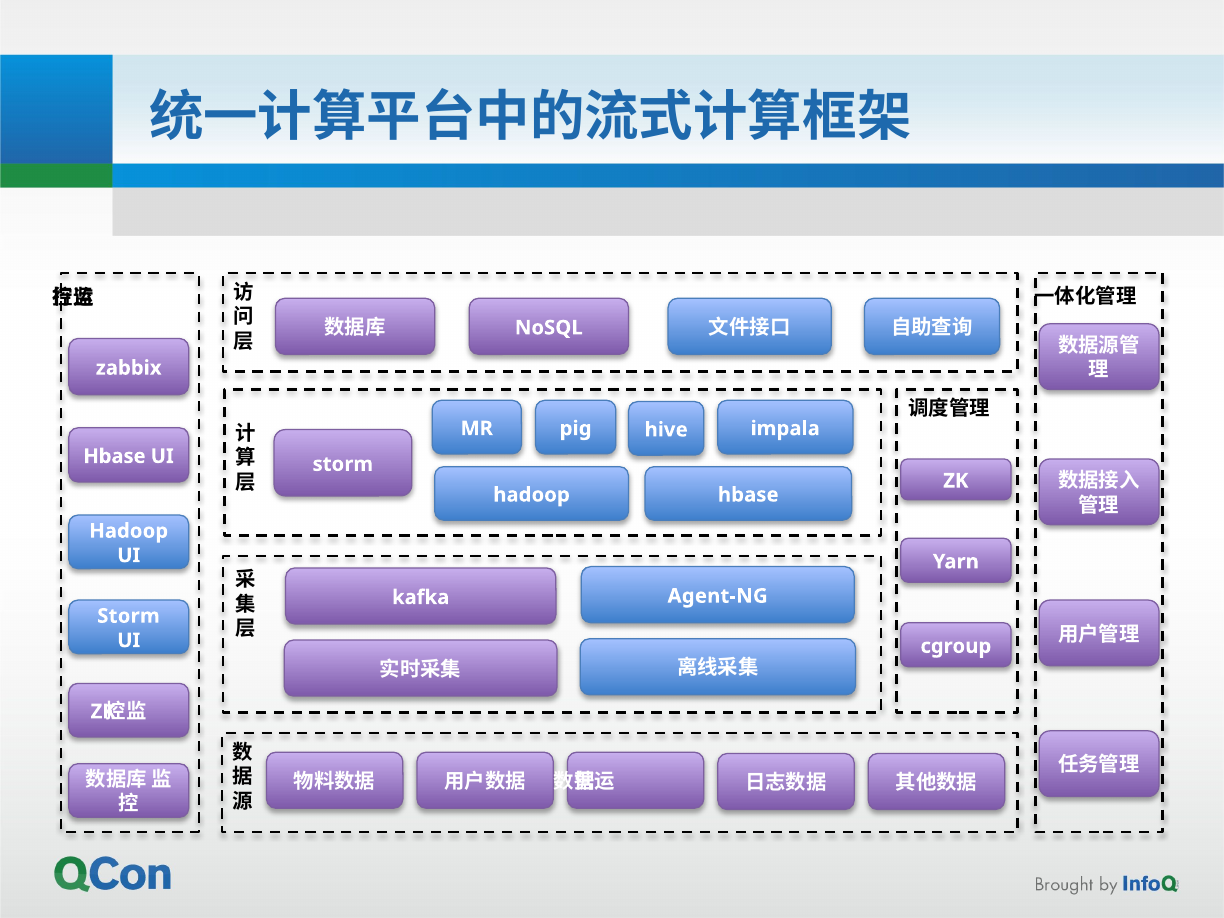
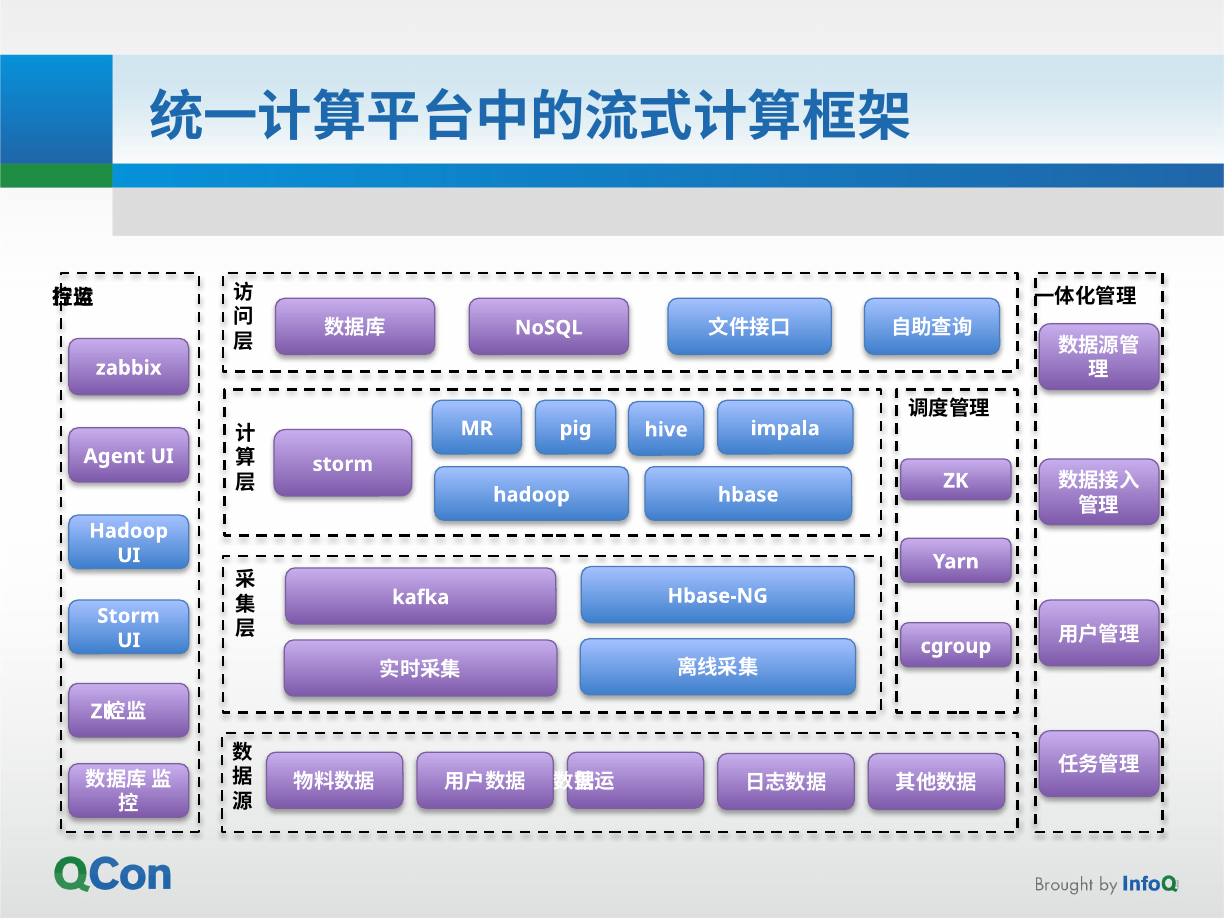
Hbase: Hbase -> Agent (114, 456)
Agent-NG: Agent-NG -> Hbase-NG (718, 596)
